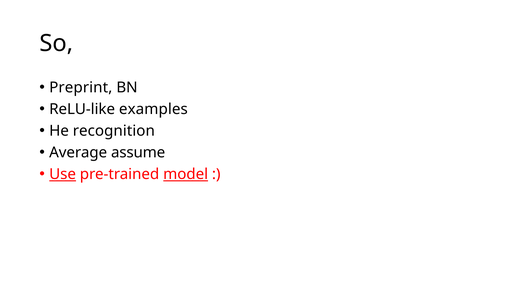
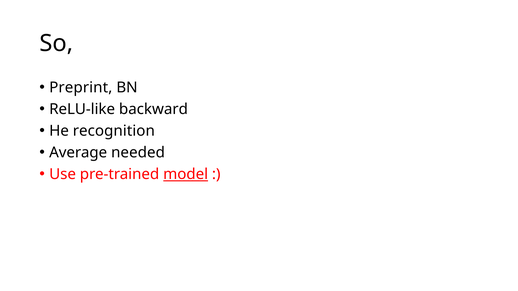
examples: examples -> backward (153, 109)
assume: assume -> needed (138, 153)
Use underline: present -> none (63, 174)
